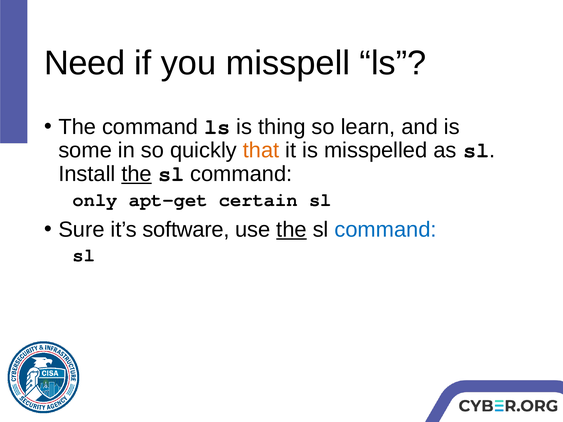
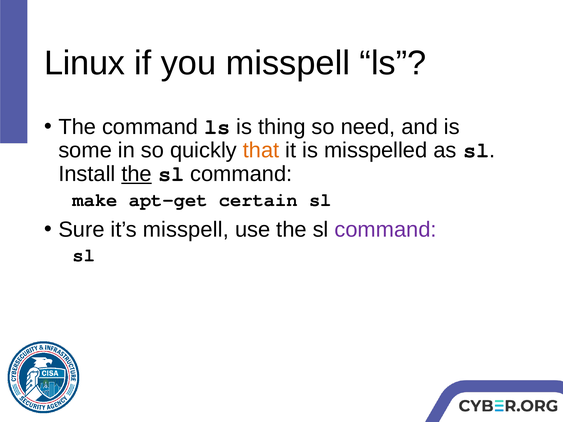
Need: Need -> Linux (85, 63)
learn: learn -> need (368, 127)
only: only -> make (95, 200)
it’s software: software -> misspell (186, 230)
the underline: present -> none (292, 230)
command colour: blue -> purple (386, 230)
